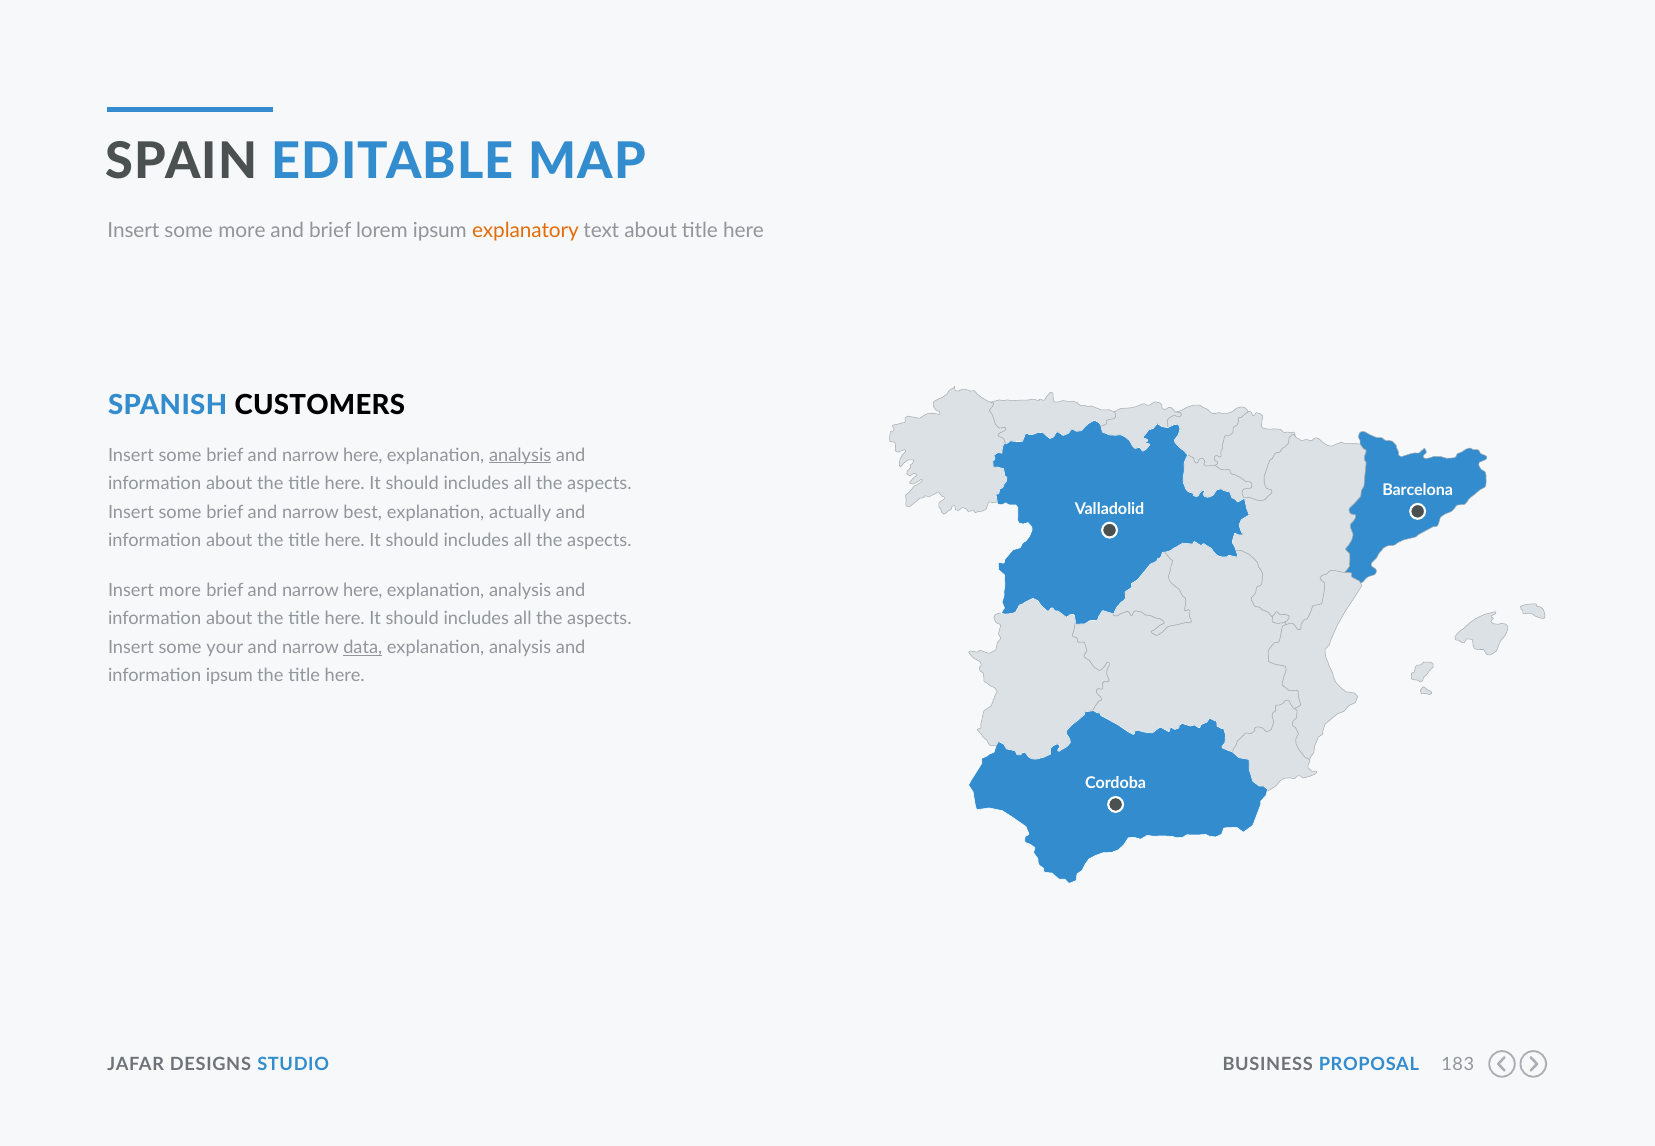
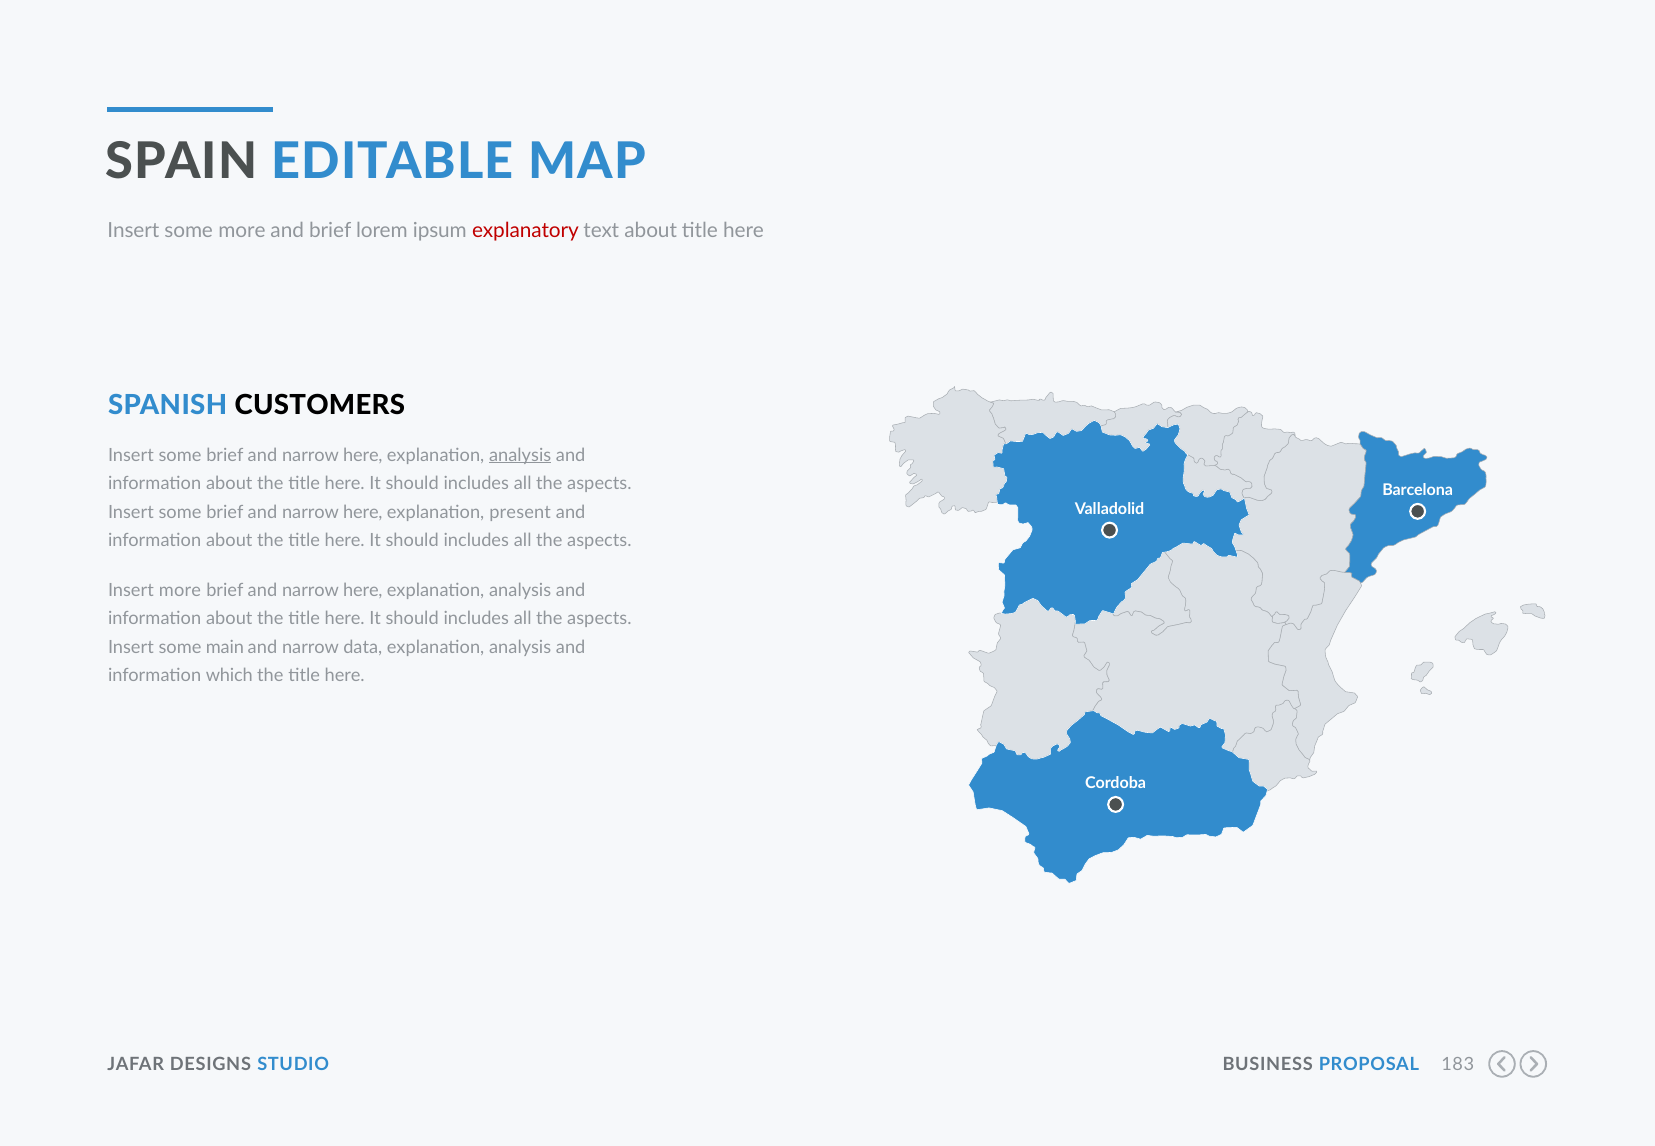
explanatory colour: orange -> red (525, 230)
best: best -> here (363, 512)
actually: actually -> present (520, 512)
your: your -> main (225, 647)
data underline: present -> none (363, 647)
information ipsum: ipsum -> which (229, 676)
